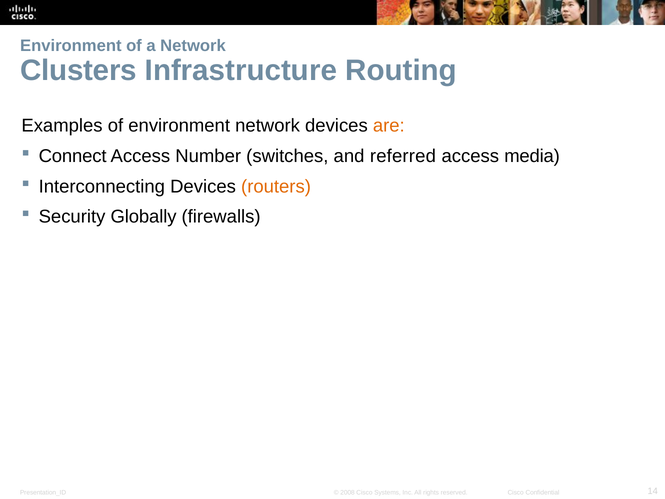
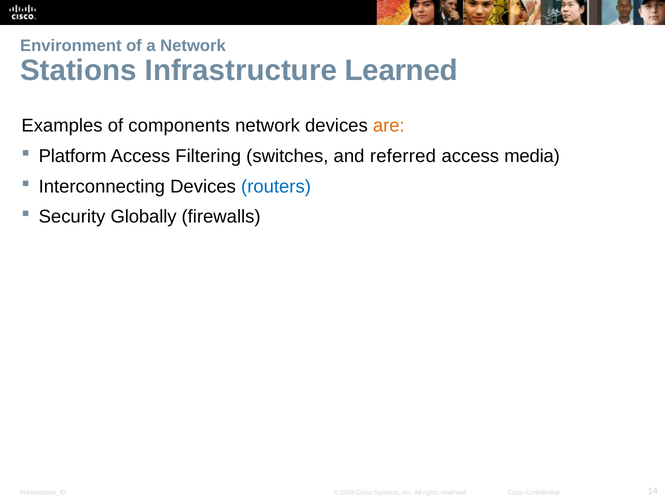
Clusters: Clusters -> Stations (78, 70)
Routing: Routing -> Learned (401, 70)
of environment: environment -> components (179, 126)
Connect: Connect -> Platform (73, 156)
Number: Number -> Filtering (208, 156)
routers colour: orange -> blue (276, 186)
